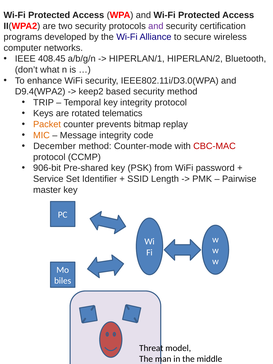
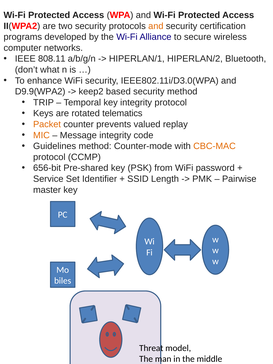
and colour: purple -> orange (156, 26)
408.45: 408.45 -> 808.11 (52, 59)
D9.4(WPA2: D9.4(WPA2 -> D9.9(WPA2 (40, 92)
bitmap: bitmap -> valued (147, 124)
December: December -> Guidelines (55, 146)
CBC-MAC colour: red -> orange (214, 146)
906-bit: 906-bit -> 656-bit (47, 168)
